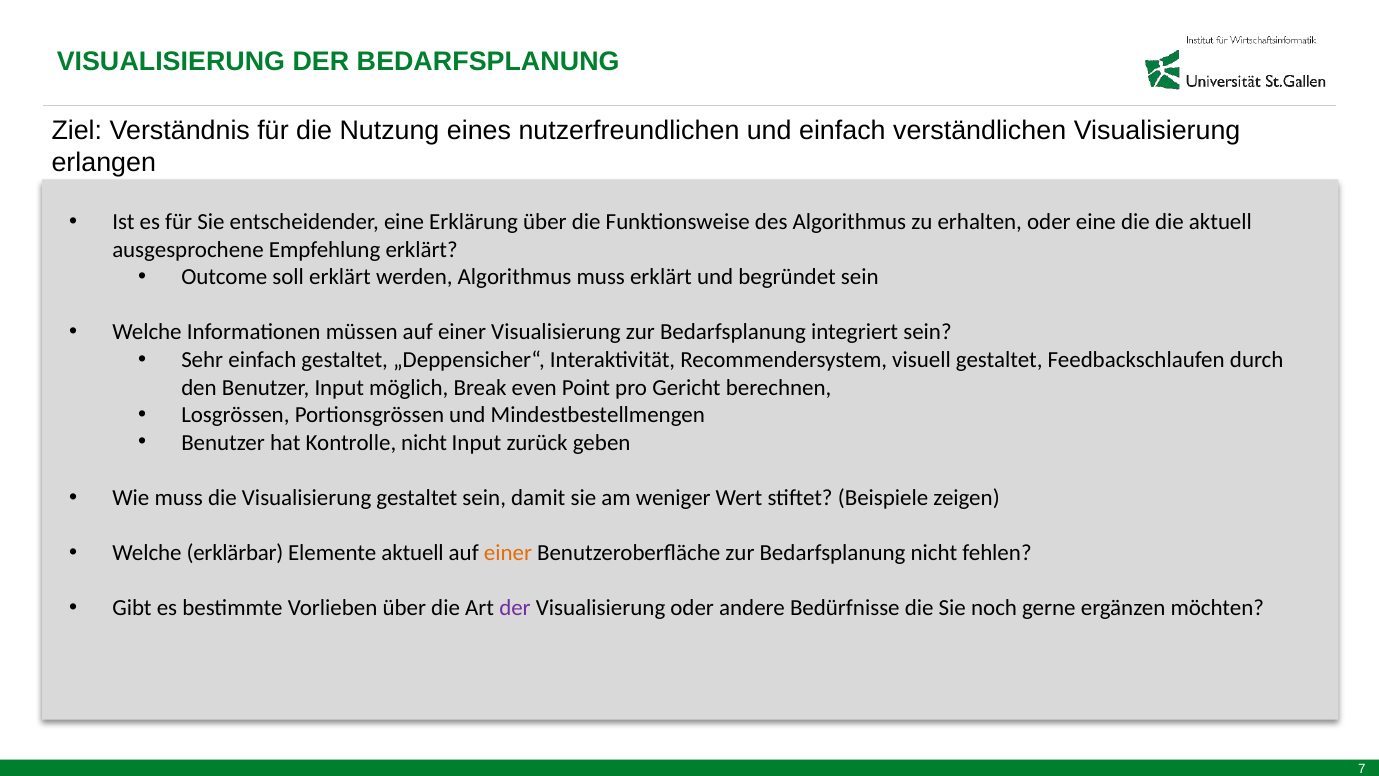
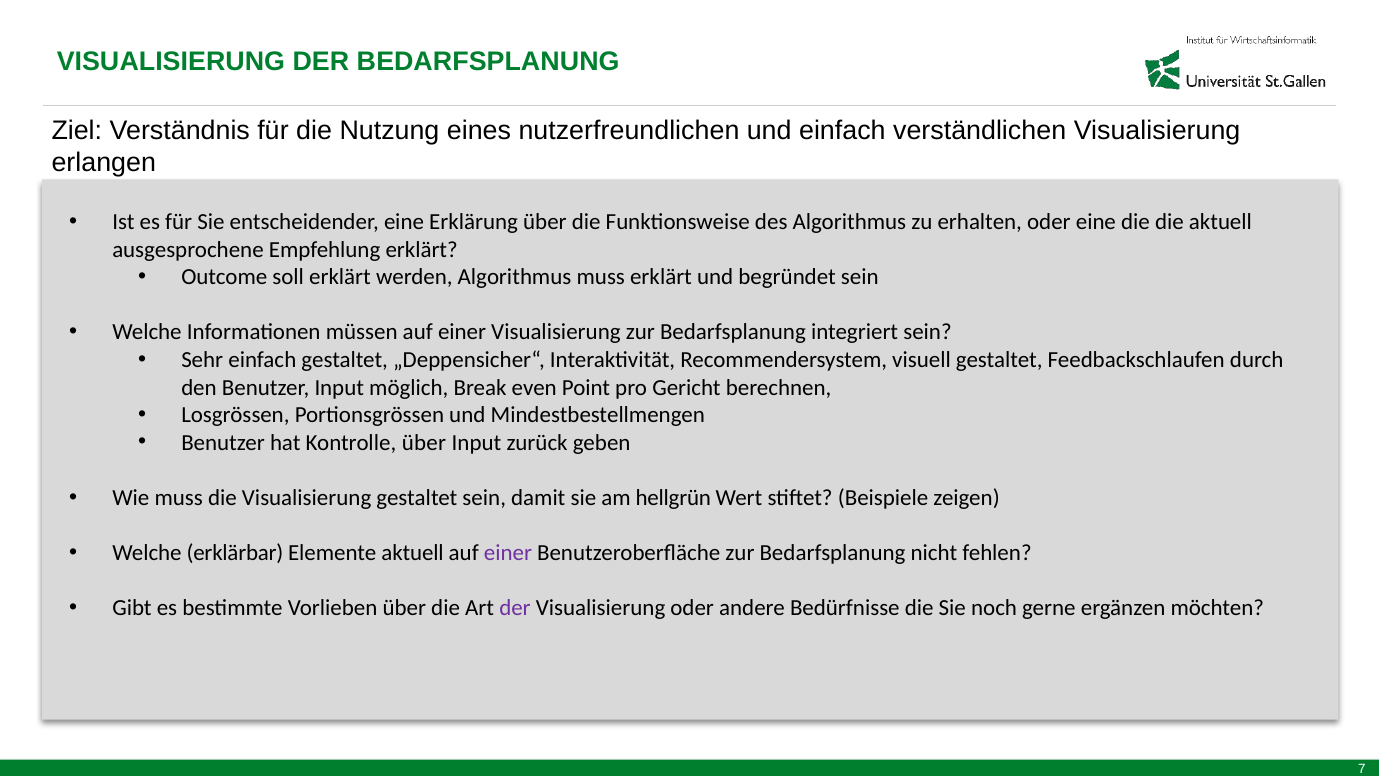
Kontrolle nicht: nicht -> über (424, 442)
weniger: weniger -> hellgrün (673, 498)
einer colour: orange -> purple (508, 553)
